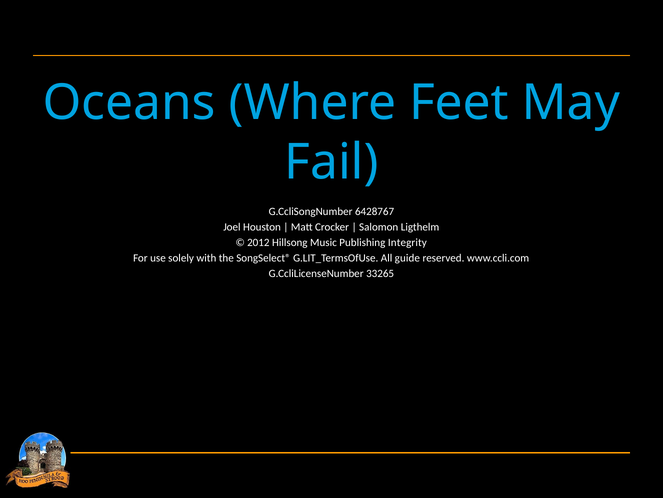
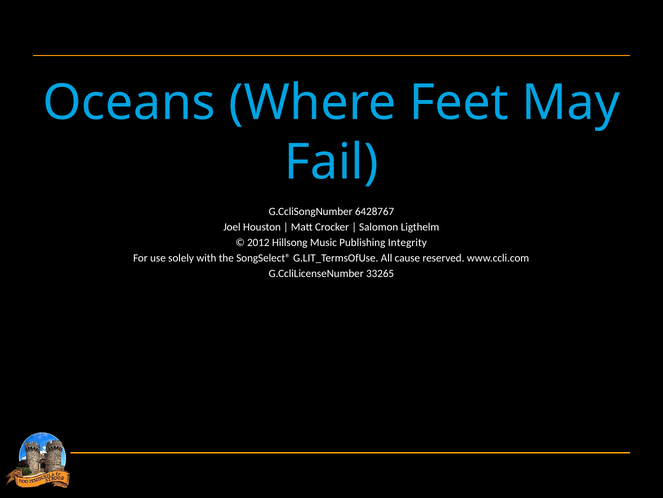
guide: guide -> cause (407, 258)
